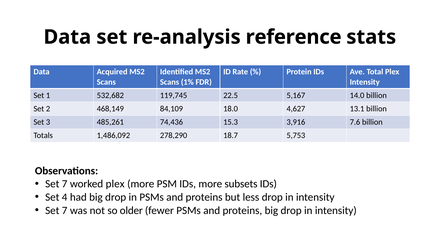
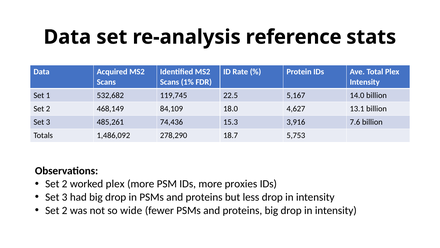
7: 7 -> 2 (65, 184)
subsets: subsets -> proxies (241, 184)
4: 4 -> 3 (65, 197)
7: 7 -> 2 (65, 210)
older: older -> wide (131, 210)
